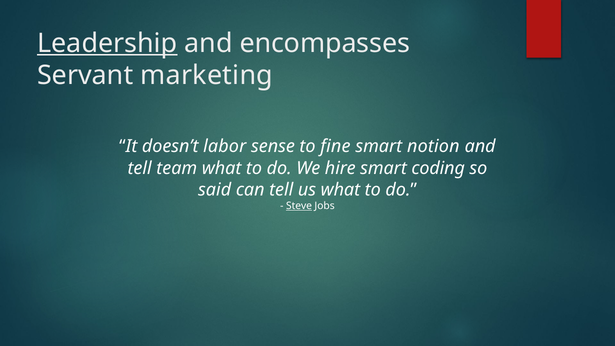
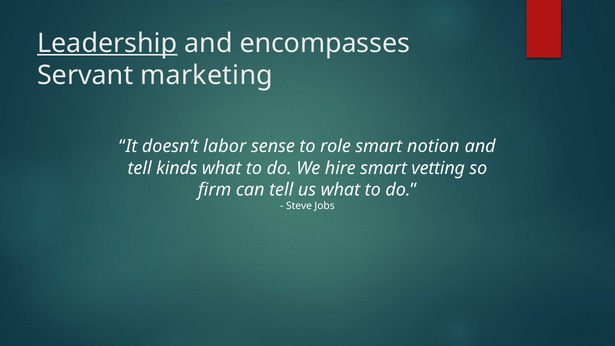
fine: fine -> role (335, 147)
team: team -> kinds (177, 168)
coding: coding -> vetting (438, 168)
said: said -> firm (215, 190)
Steve underline: present -> none (299, 206)
